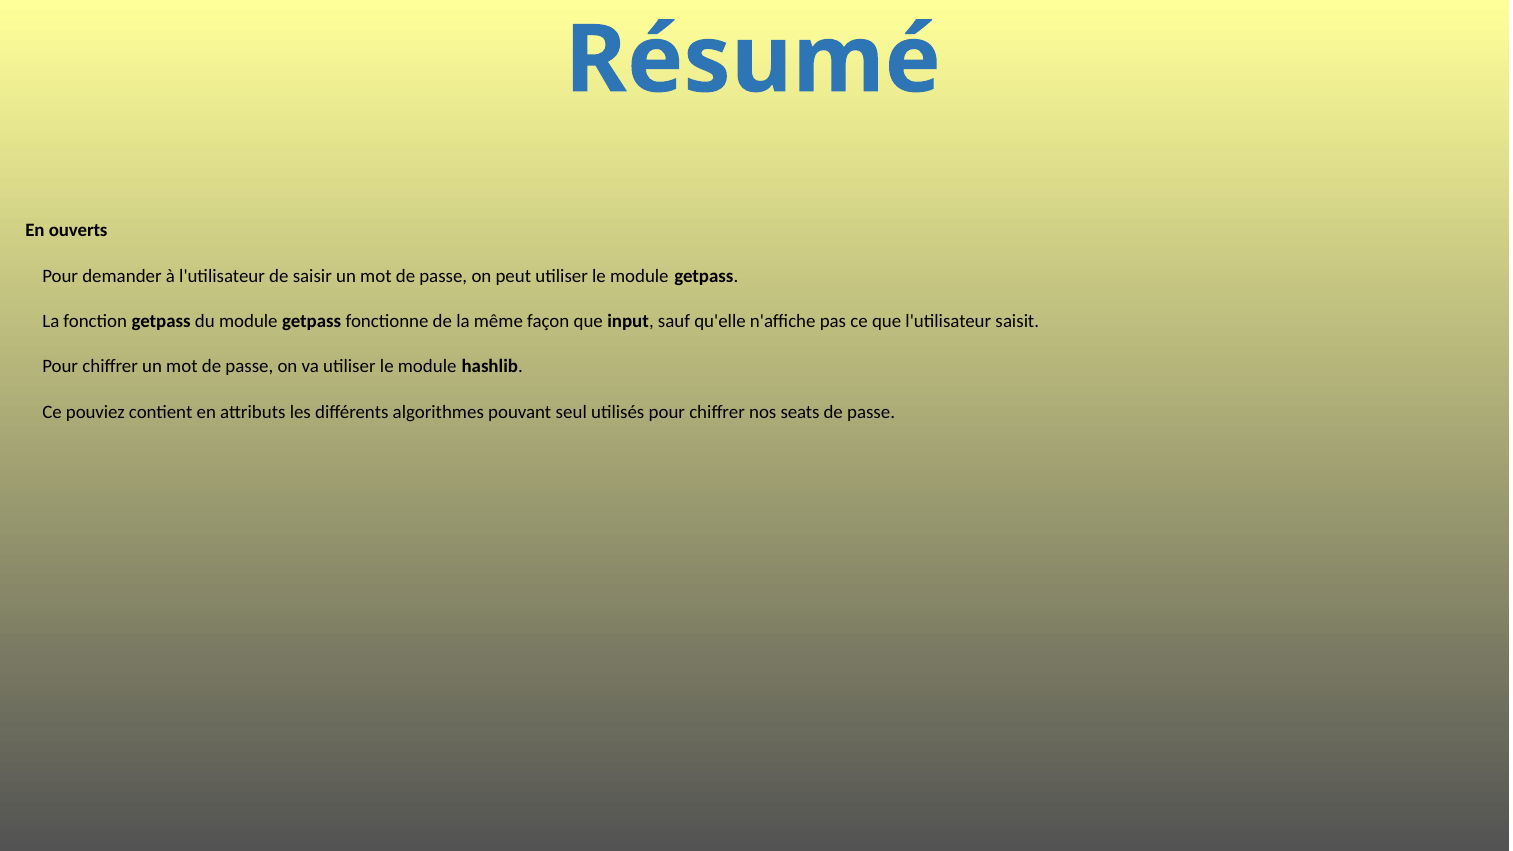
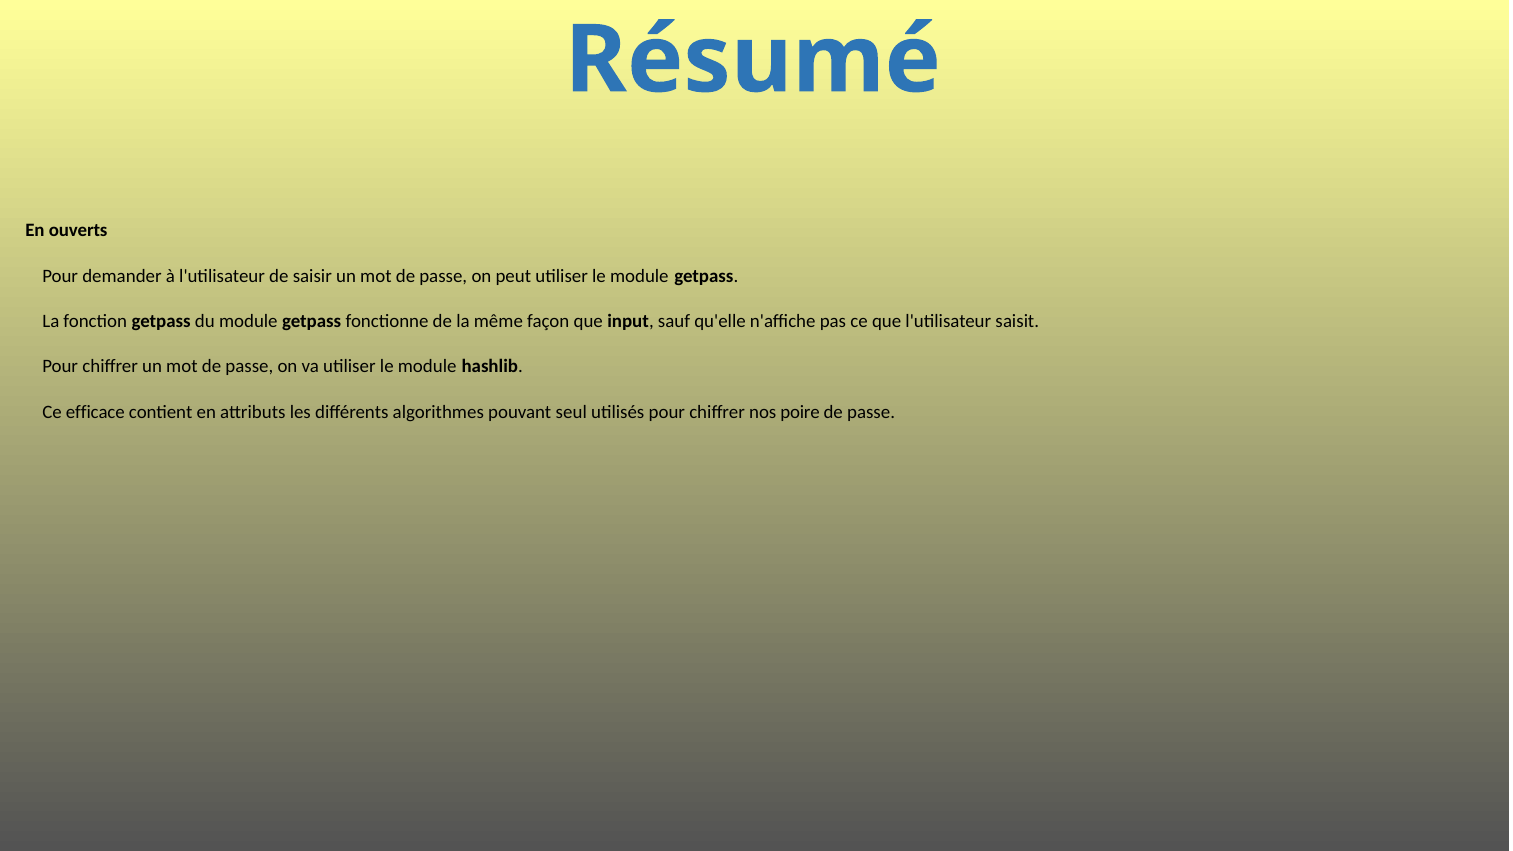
pouviez: pouviez -> efficace (95, 412)
seats: seats -> poire (800, 412)
